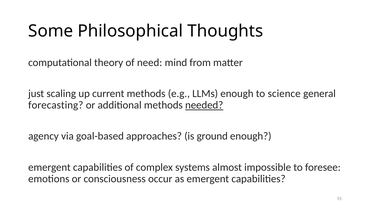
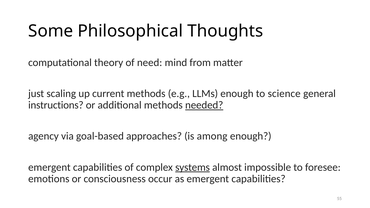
forecasting: forecasting -> instructions (56, 105)
ground: ground -> among (212, 136)
systems underline: none -> present (193, 167)
